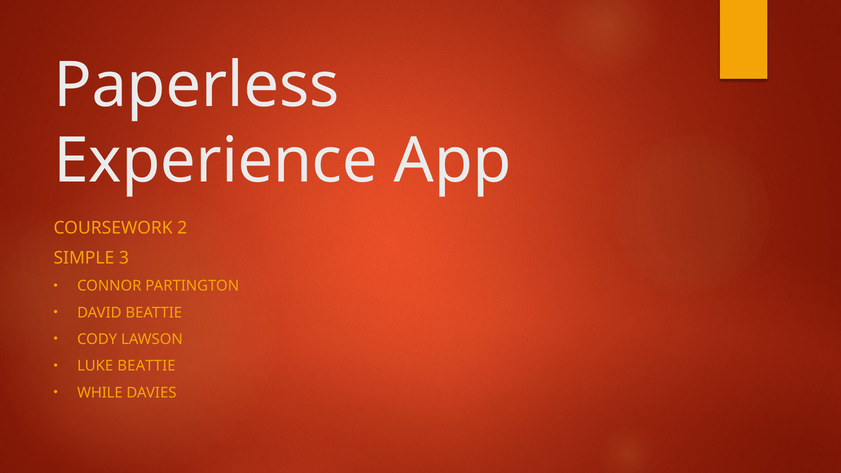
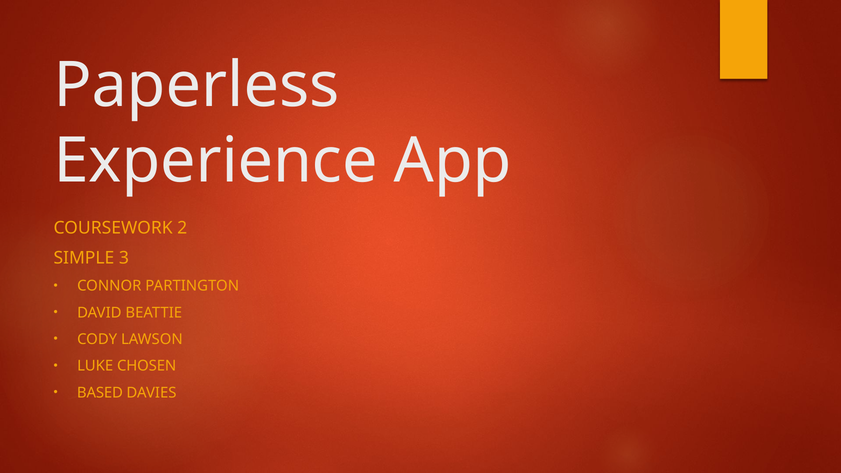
LUKE BEATTIE: BEATTIE -> CHOSEN (147, 366)
WHILE: WHILE -> BASED (100, 393)
